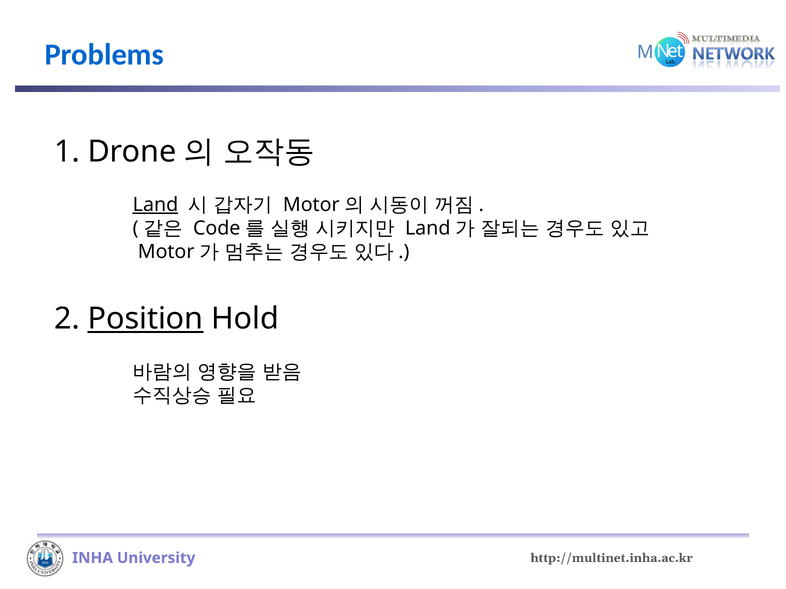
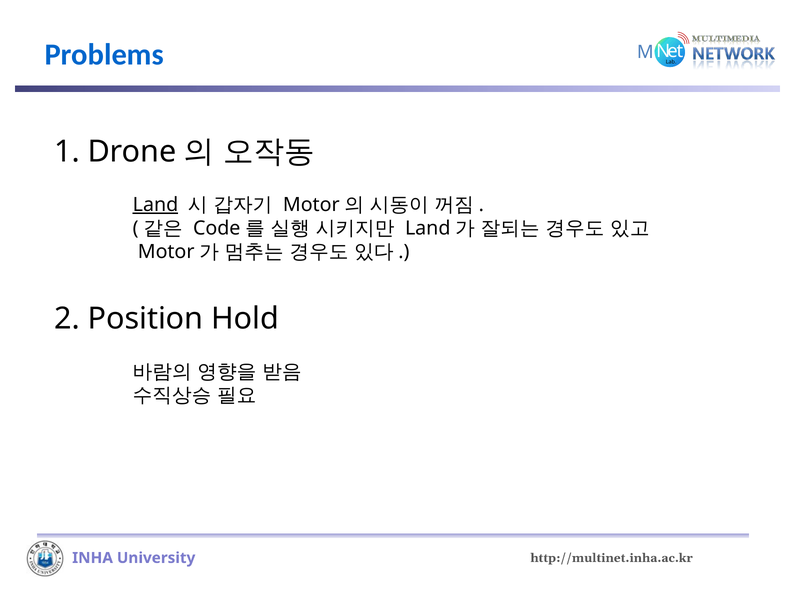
Position underline: present -> none (145, 319)
